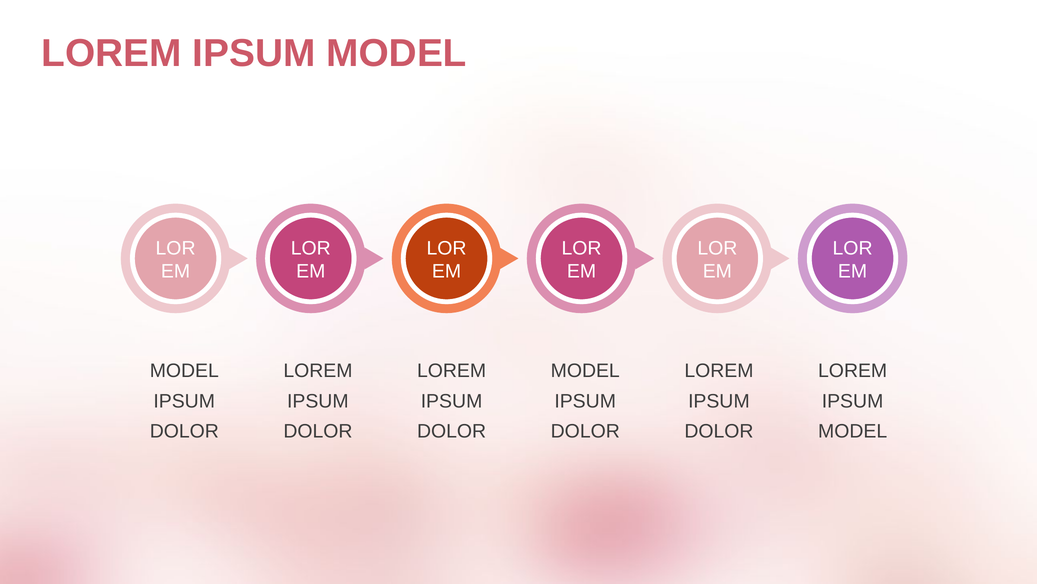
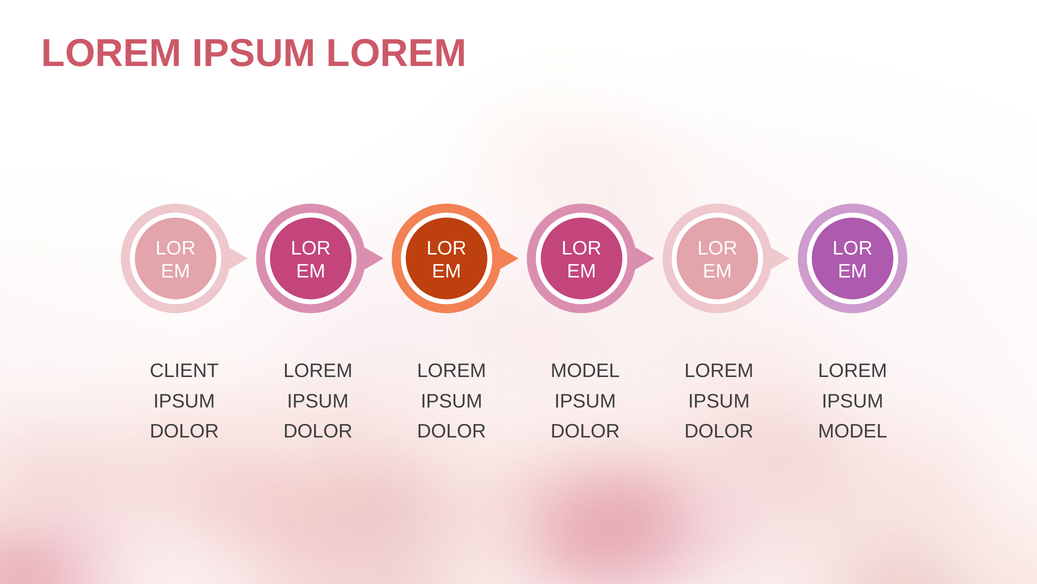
MODEL: MODEL -> LOREM (396, 53)
MODEL: MODEL -> CLIENT (184, 370)
